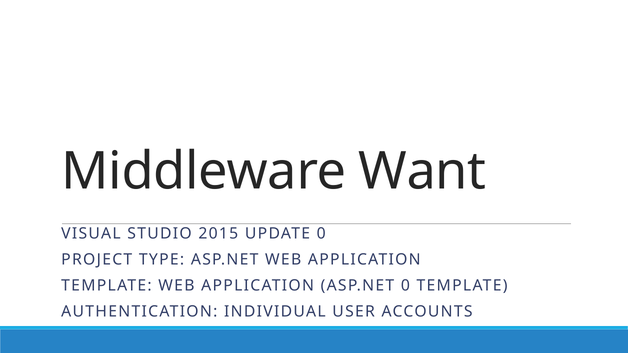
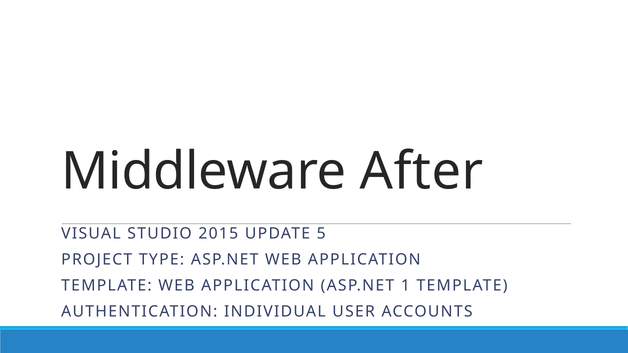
Want: Want -> After (422, 172)
UPDATE 0: 0 -> 5 (321, 234)
ASP.NET 0: 0 -> 1 (405, 286)
